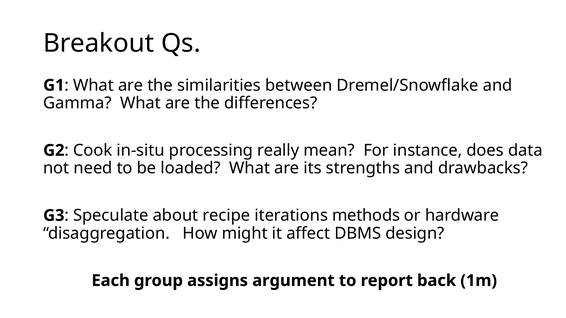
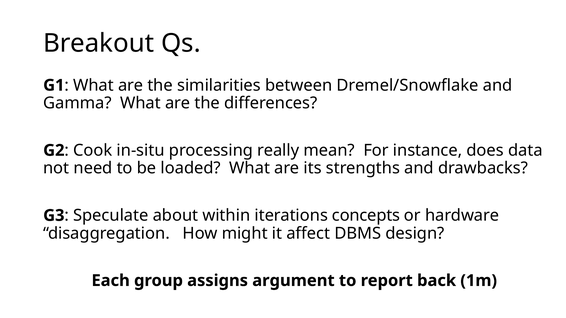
recipe: recipe -> within (226, 216)
methods: methods -> concepts (366, 216)
